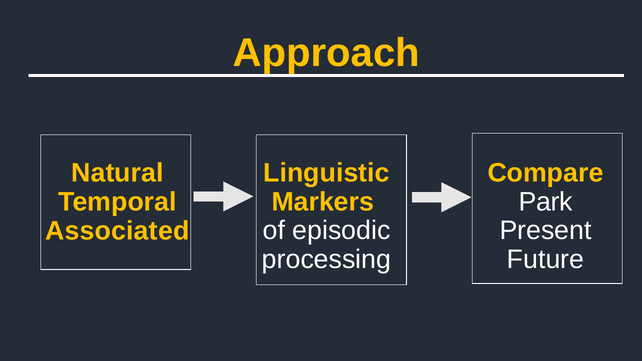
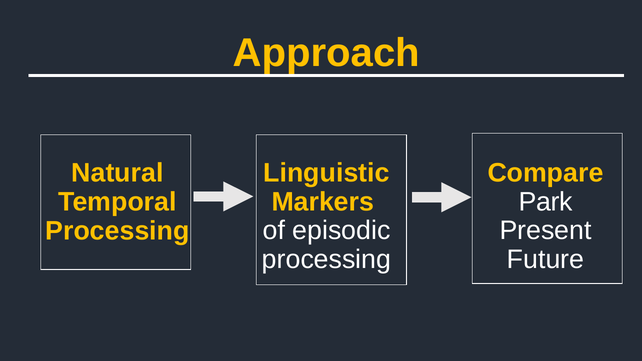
Associated: Associated -> Processing (117, 231)
